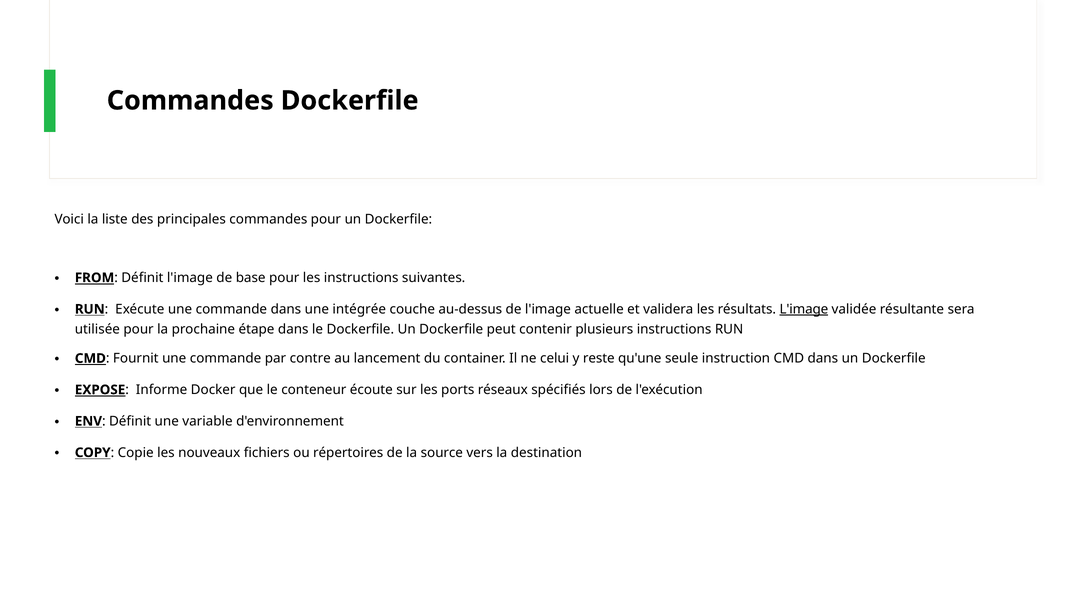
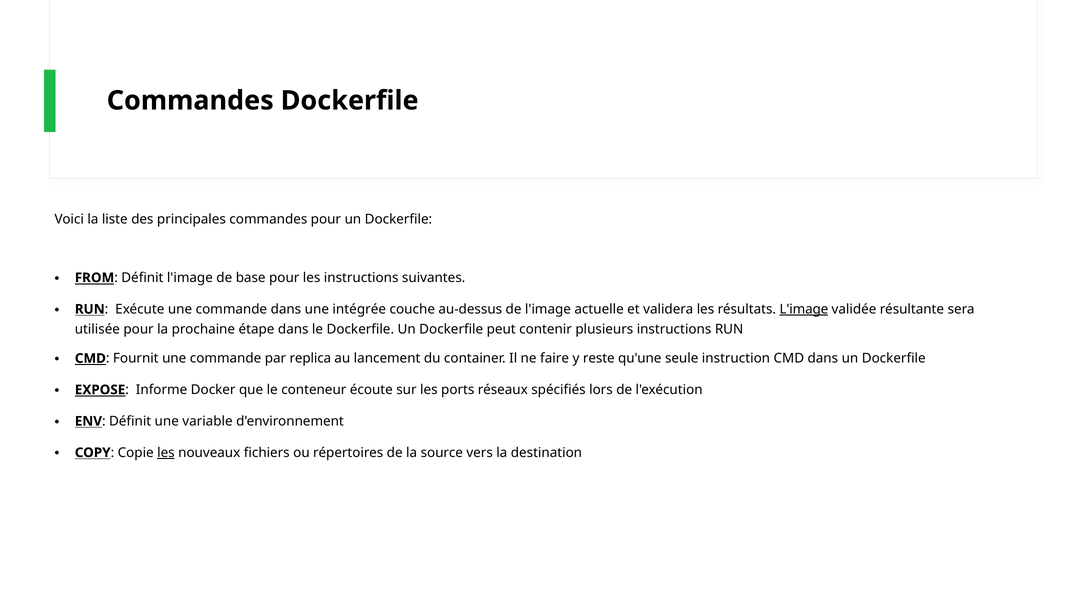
contre: contre -> replica (310, 358)
celui: celui -> faire (555, 358)
les underline: none -> present (166, 452)
